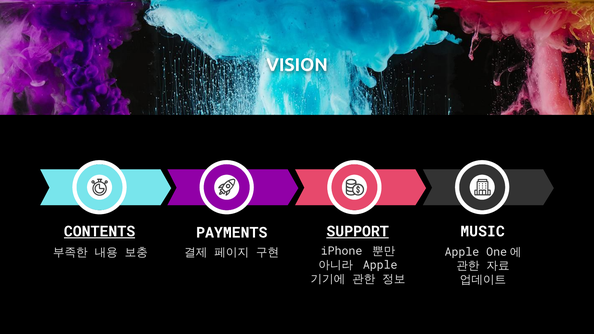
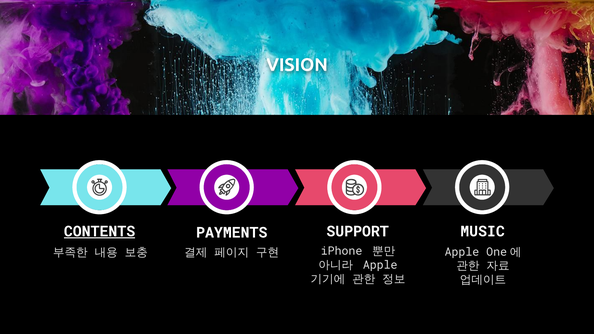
SUPPORT underline: present -> none (358, 232)
